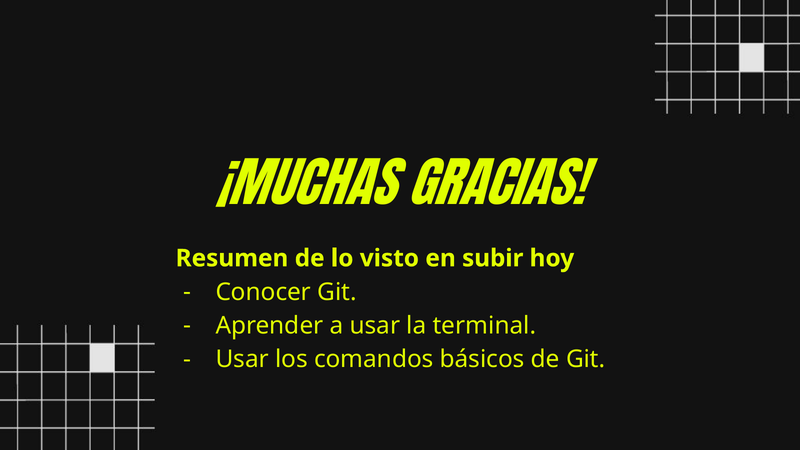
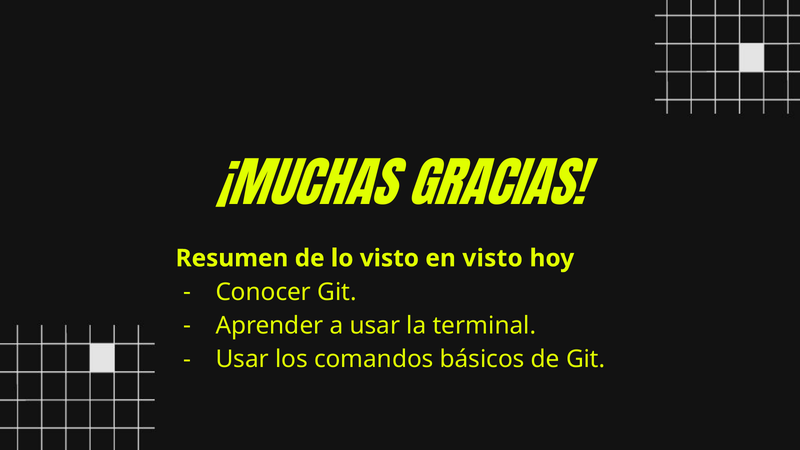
en subir: subir -> visto (493, 258)
